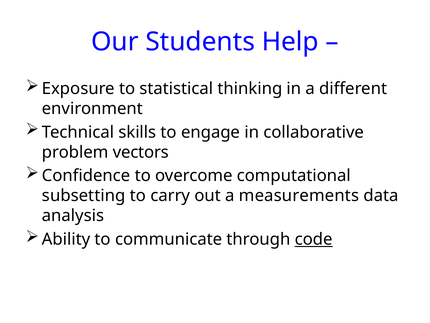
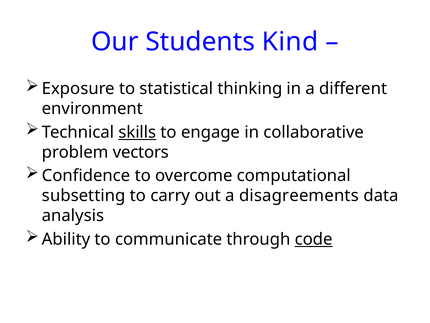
Help: Help -> Kind (290, 42)
skills underline: none -> present (137, 132)
measurements: measurements -> disagreements (299, 195)
